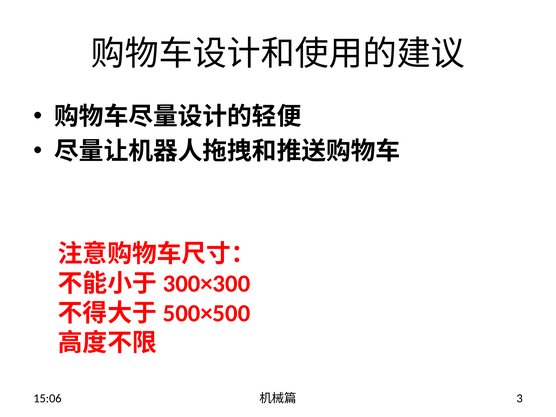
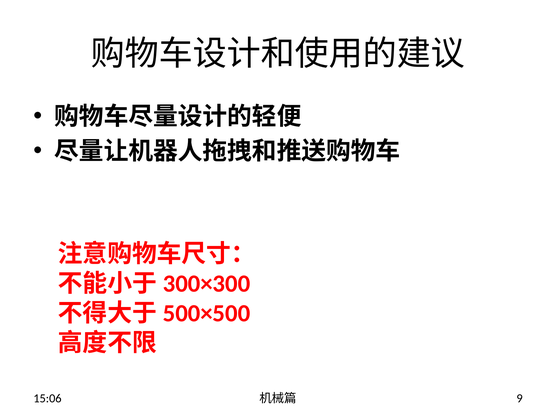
3: 3 -> 9 (520, 398)
